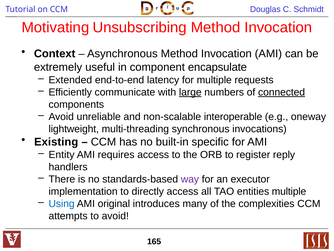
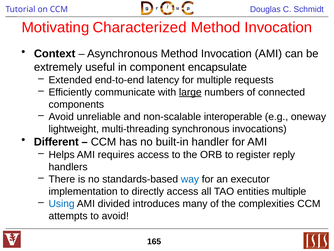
Unsubscribing: Unsubscribing -> Characterized (140, 27)
connected underline: present -> none (282, 92)
Existing: Existing -> Different (56, 142)
specific: specific -> handler (210, 142)
Entity: Entity -> Helps (62, 154)
way colour: purple -> blue (190, 179)
original: original -> divided (114, 203)
